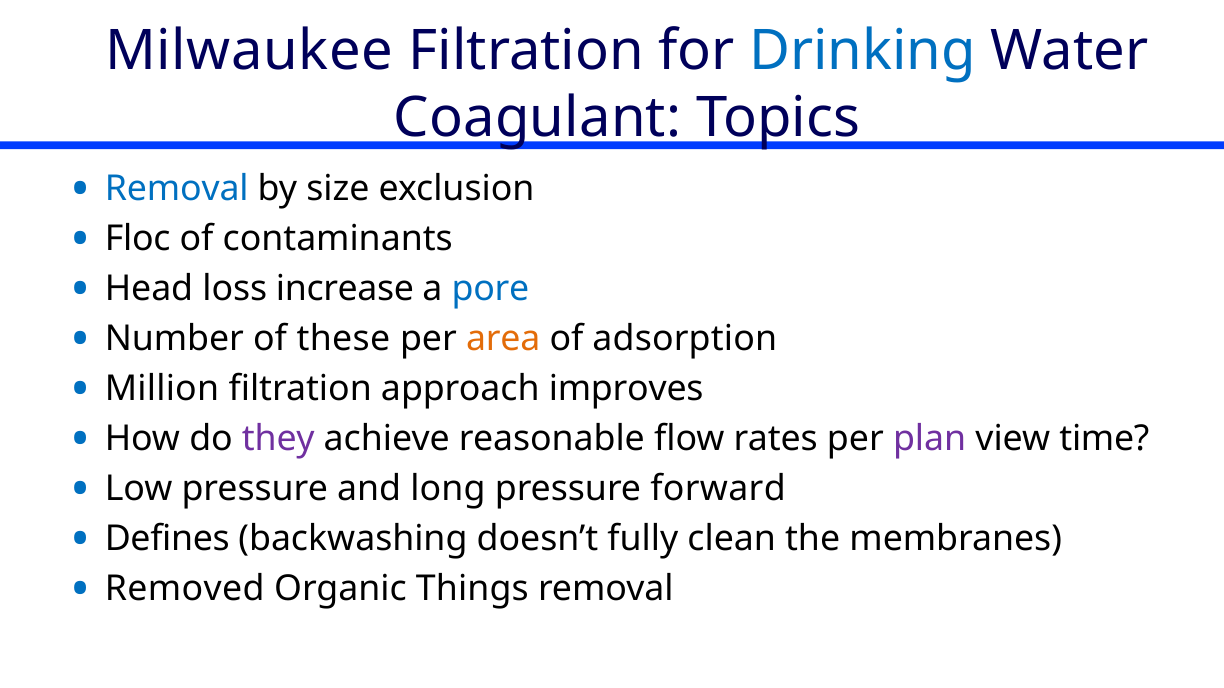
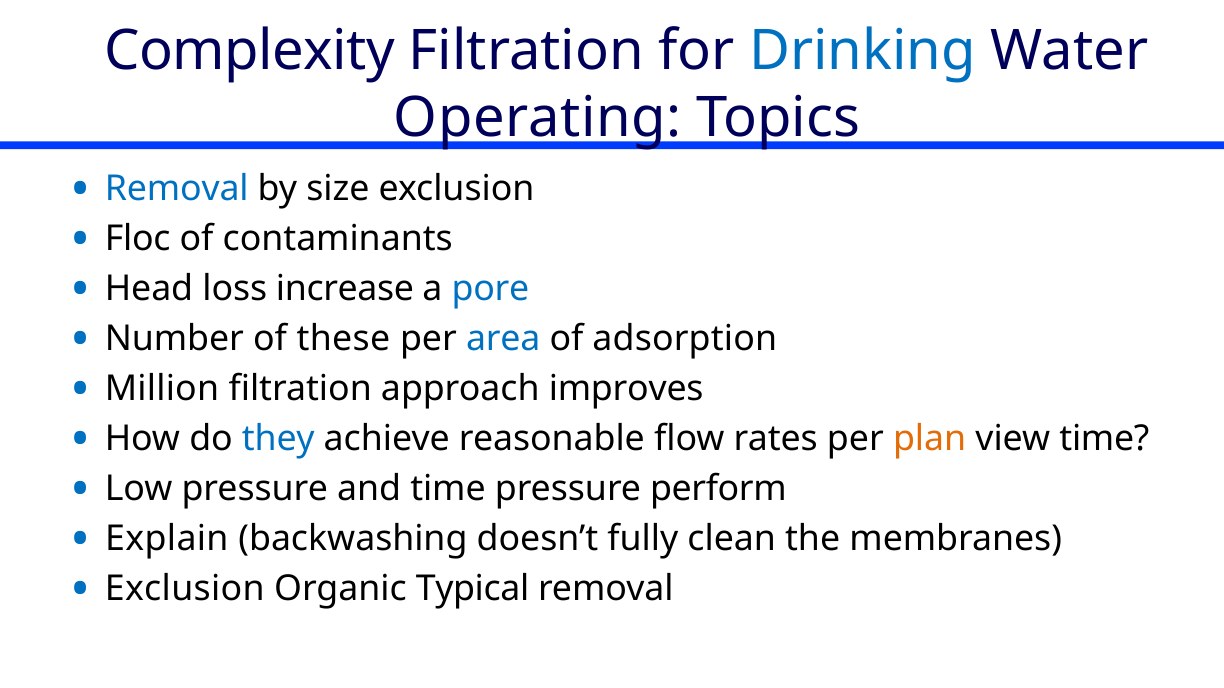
Milwaukee: Milwaukee -> Complexity (250, 51)
Coagulant: Coagulant -> Operating (538, 118)
area colour: orange -> blue (503, 339)
they colour: purple -> blue (278, 439)
plan colour: purple -> orange (930, 439)
and long: long -> time (448, 489)
forward: forward -> perform (718, 489)
Defines: Defines -> Explain (167, 539)
Removed: Removed -> Exclusion (185, 589)
Things: Things -> Typical (473, 589)
